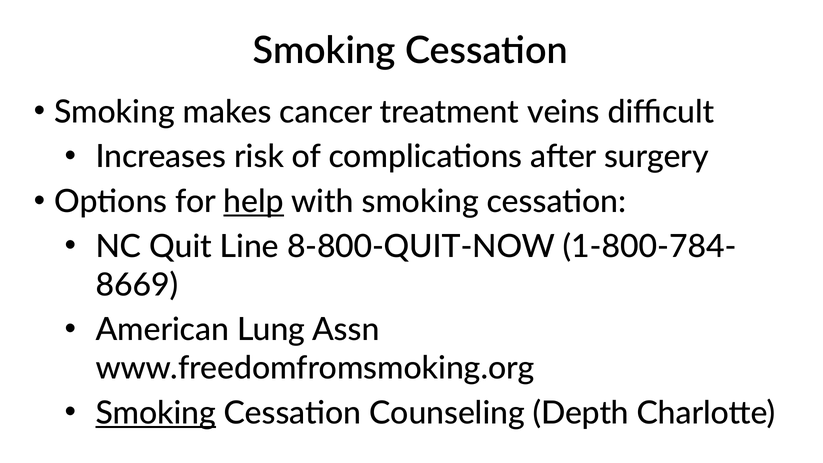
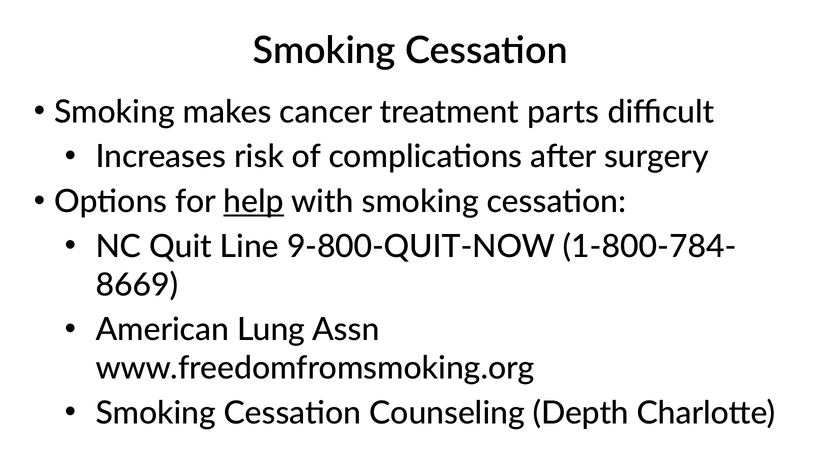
veins: veins -> parts (563, 112)
8-800-QUIT-NOW: 8-800-QUIT-NOW -> 9-800-QUIT-NOW (421, 247)
Smoking underline: present -> none (156, 413)
